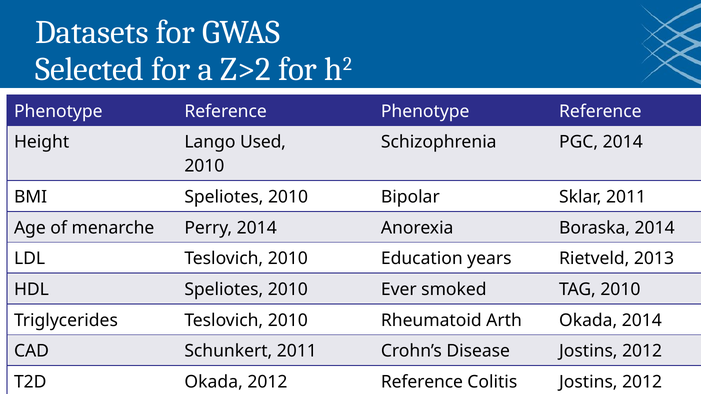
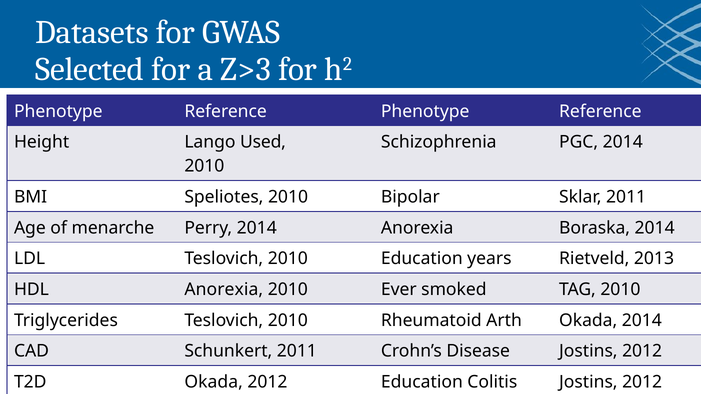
Z>2: Z>2 -> Z>3 (246, 69)
HDL Speliotes: Speliotes -> Anorexia (224, 290)
2012 Reference: Reference -> Education (422, 382)
